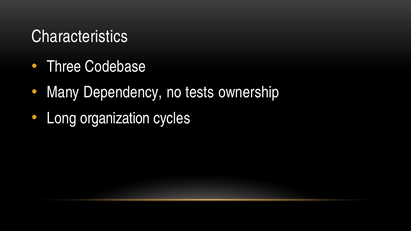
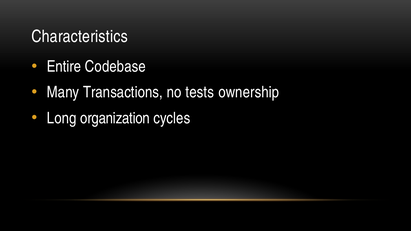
Three: Three -> Entire (64, 67)
Dependency: Dependency -> Transactions (123, 92)
